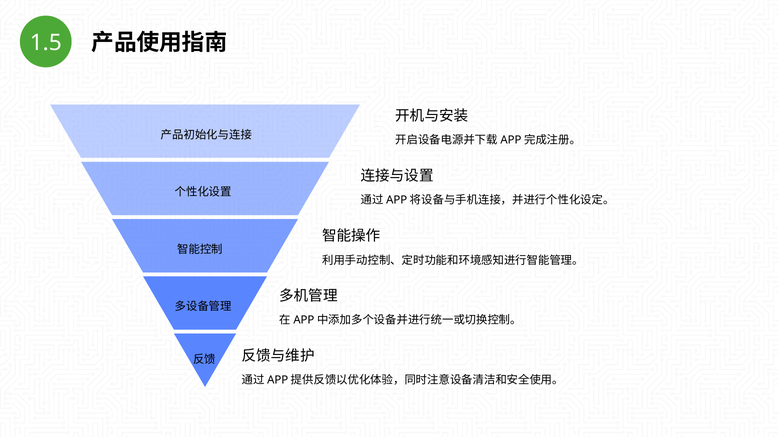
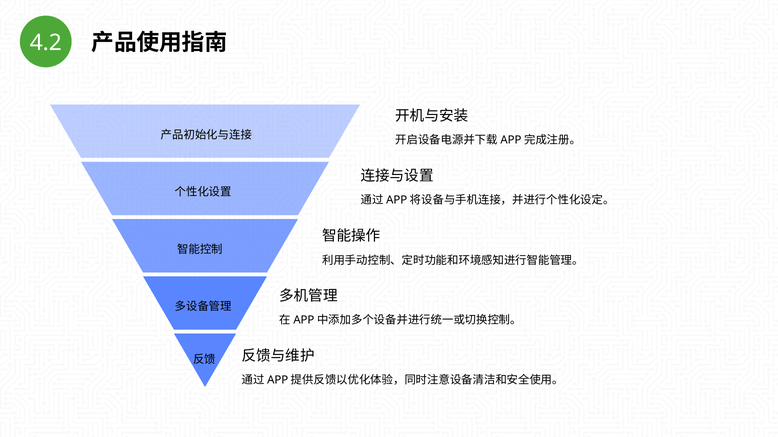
1.5: 1.5 -> 4.2 (46, 43)
